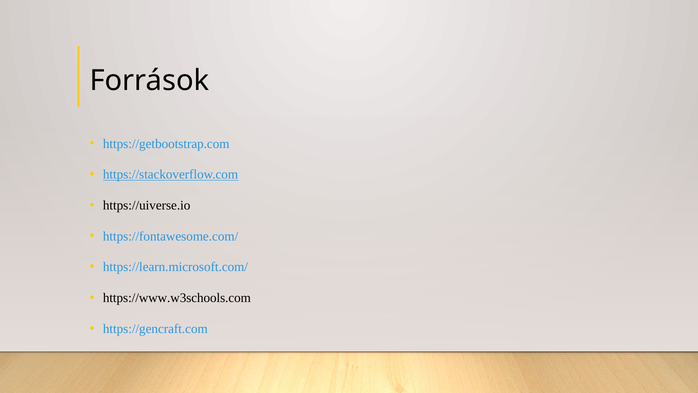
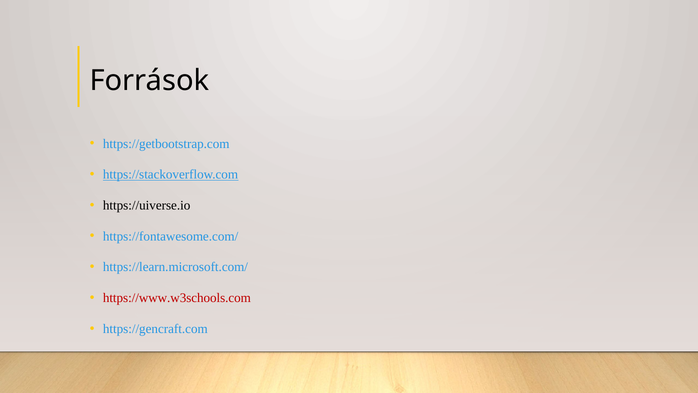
https://www.w3schools.com colour: black -> red (177, 298)
